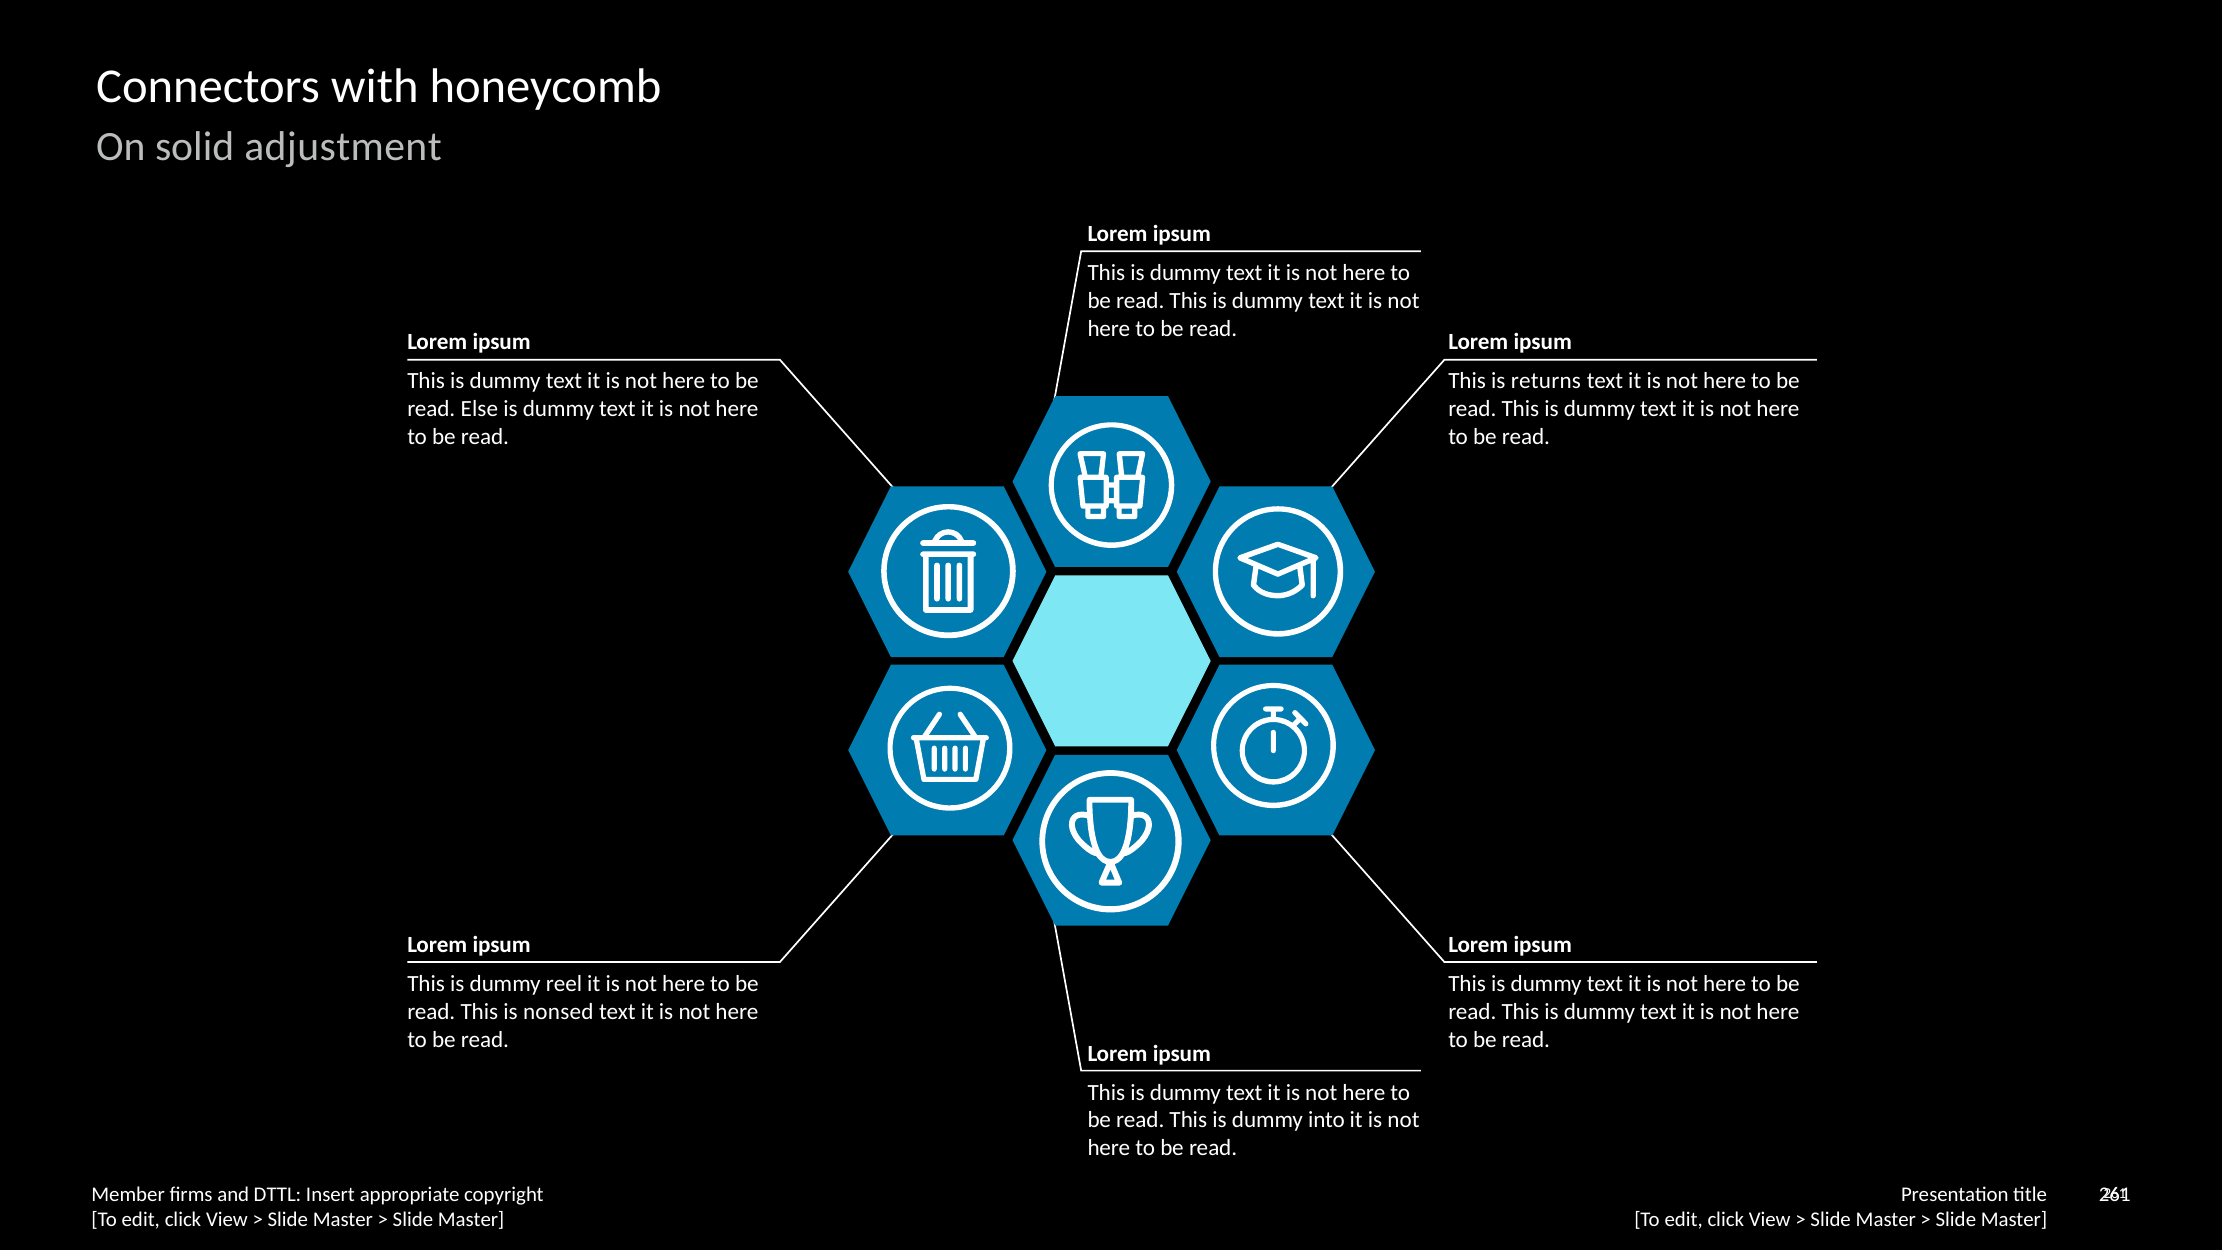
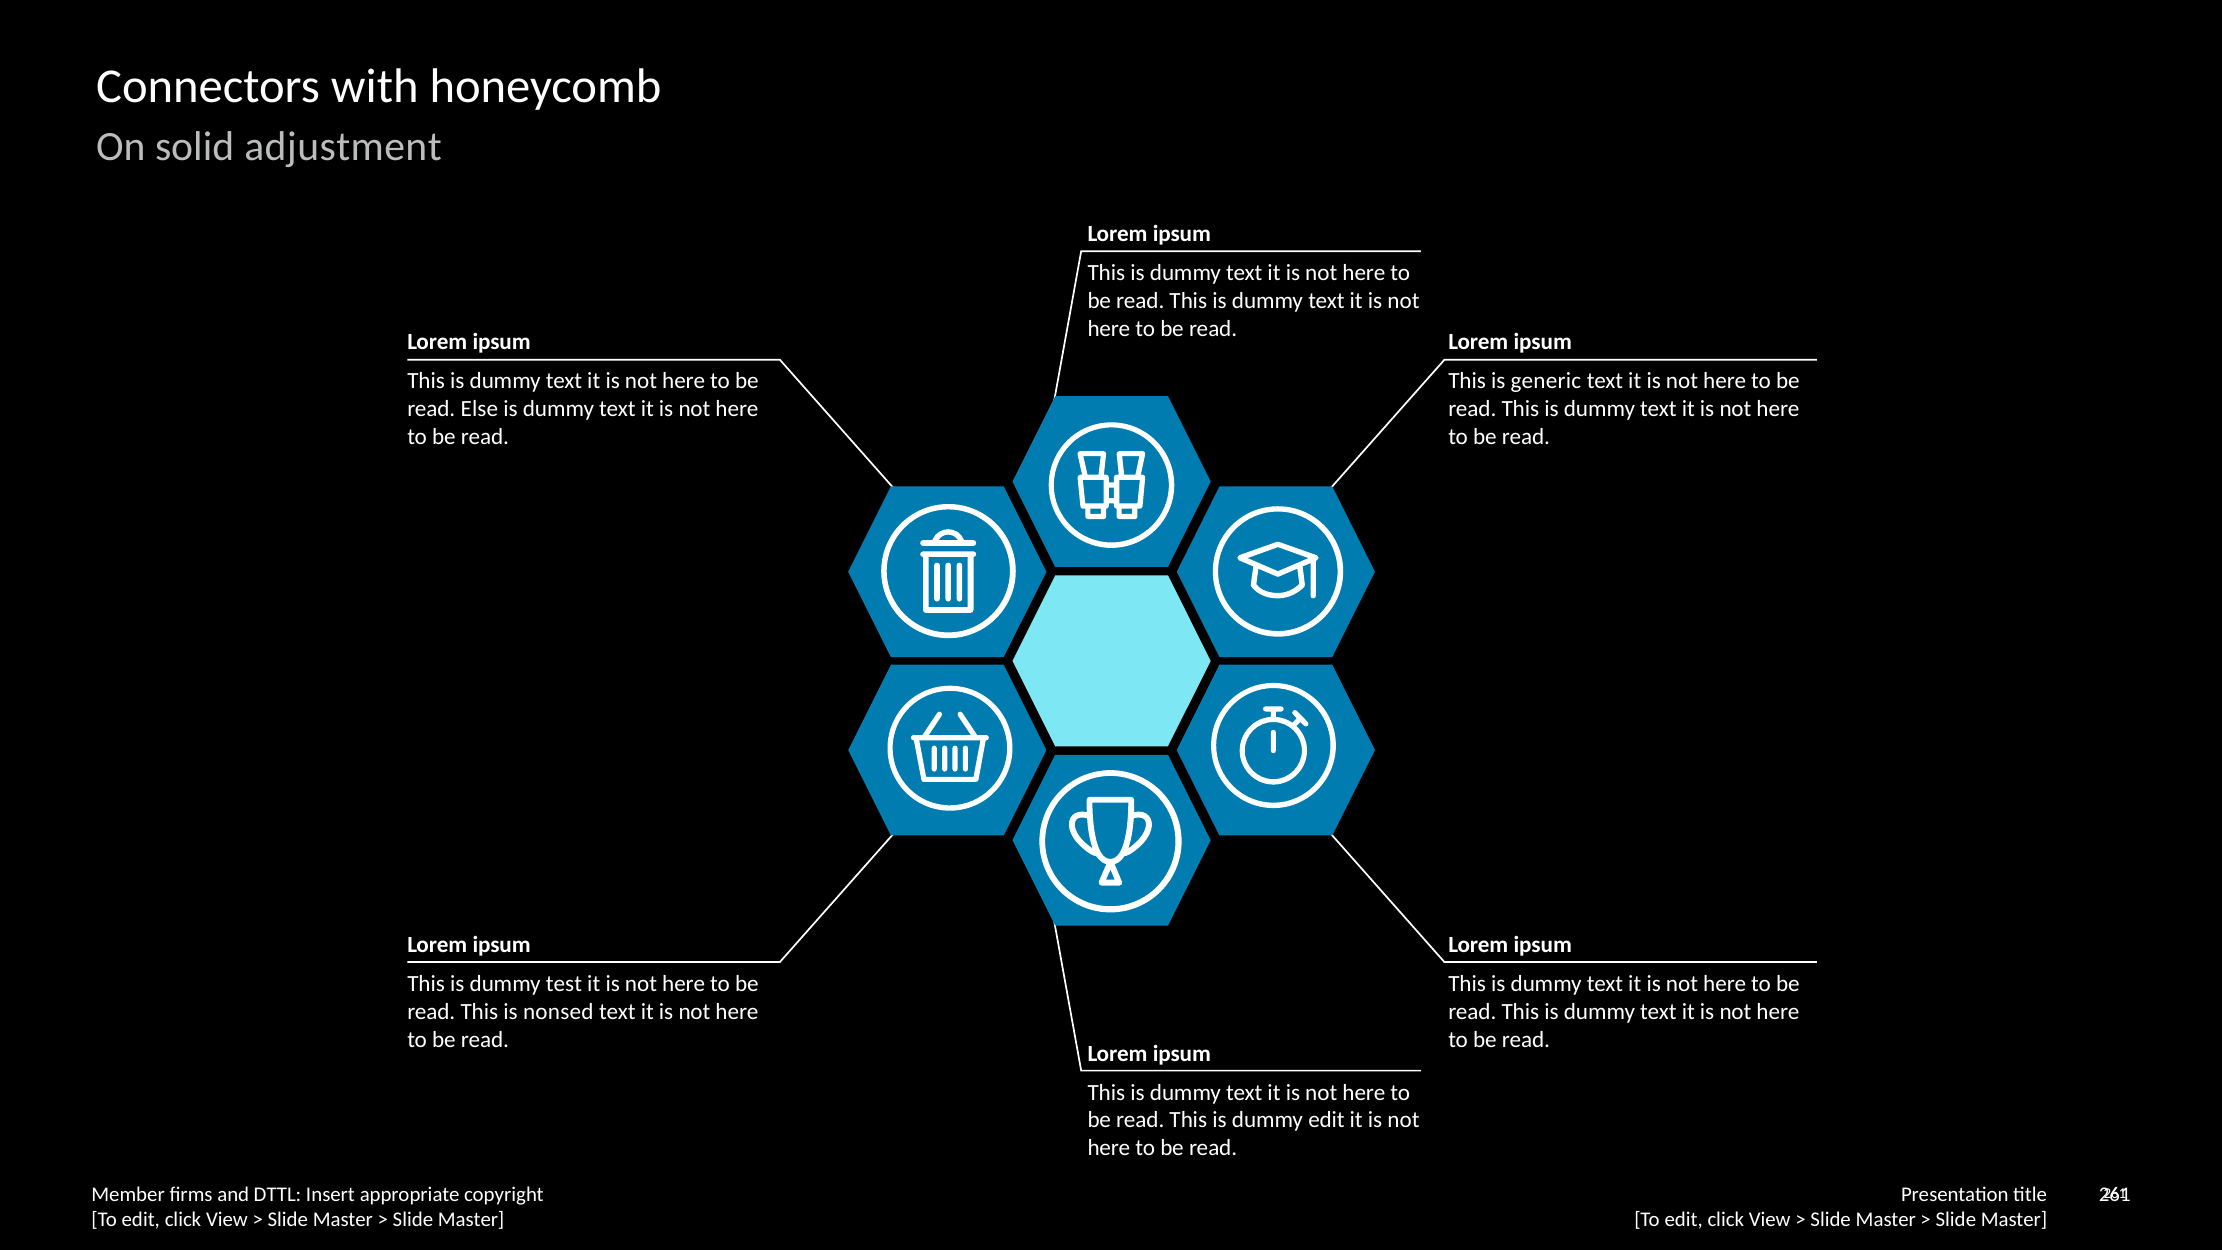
returns: returns -> generic (1546, 381)
reel: reel -> test (564, 984)
dummy into: into -> edit (1326, 1120)
